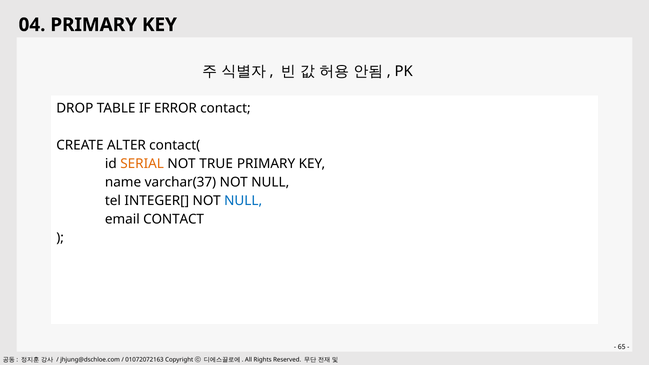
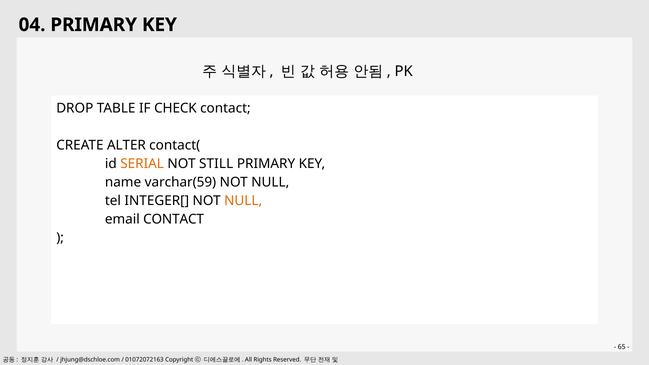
ERROR: ERROR -> CHECK (175, 108)
TRUE: TRUE -> STILL (216, 164)
varchar(37: varchar(37 -> varchar(59 (180, 182)
NULL colour: blue -> orange (243, 201)
